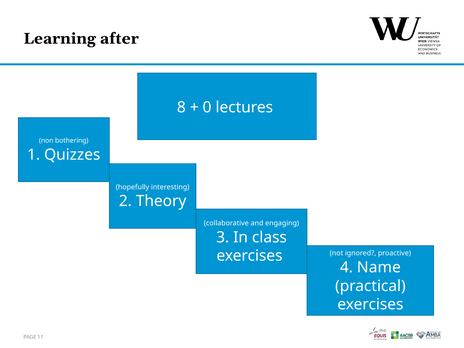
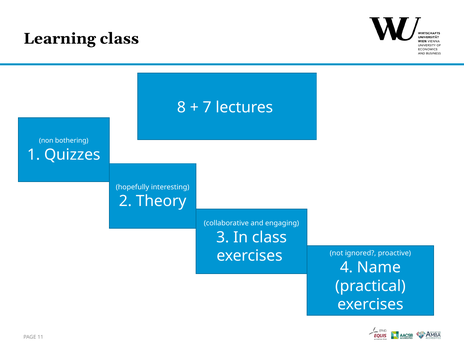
Learning after: after -> class (119, 39)
0: 0 -> 7 (207, 107)
